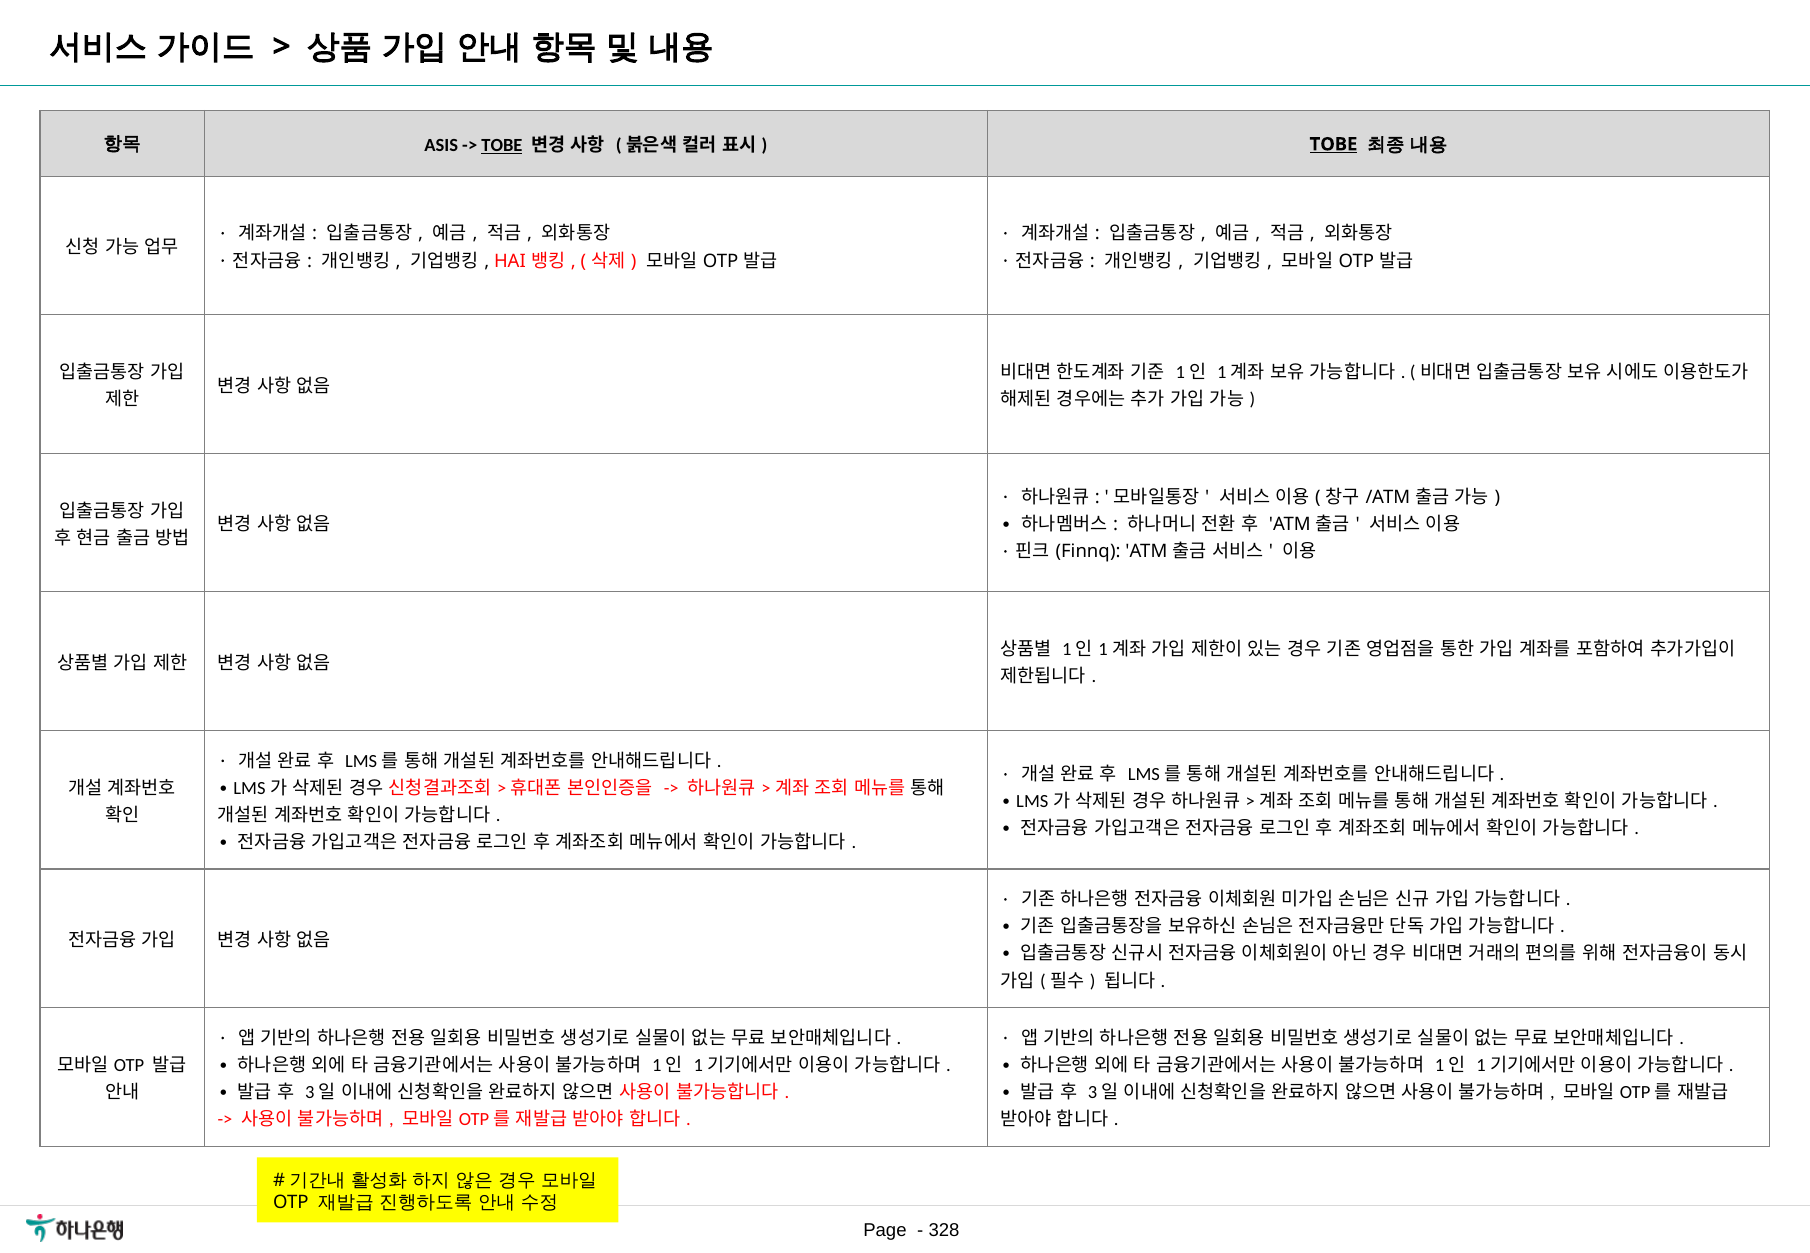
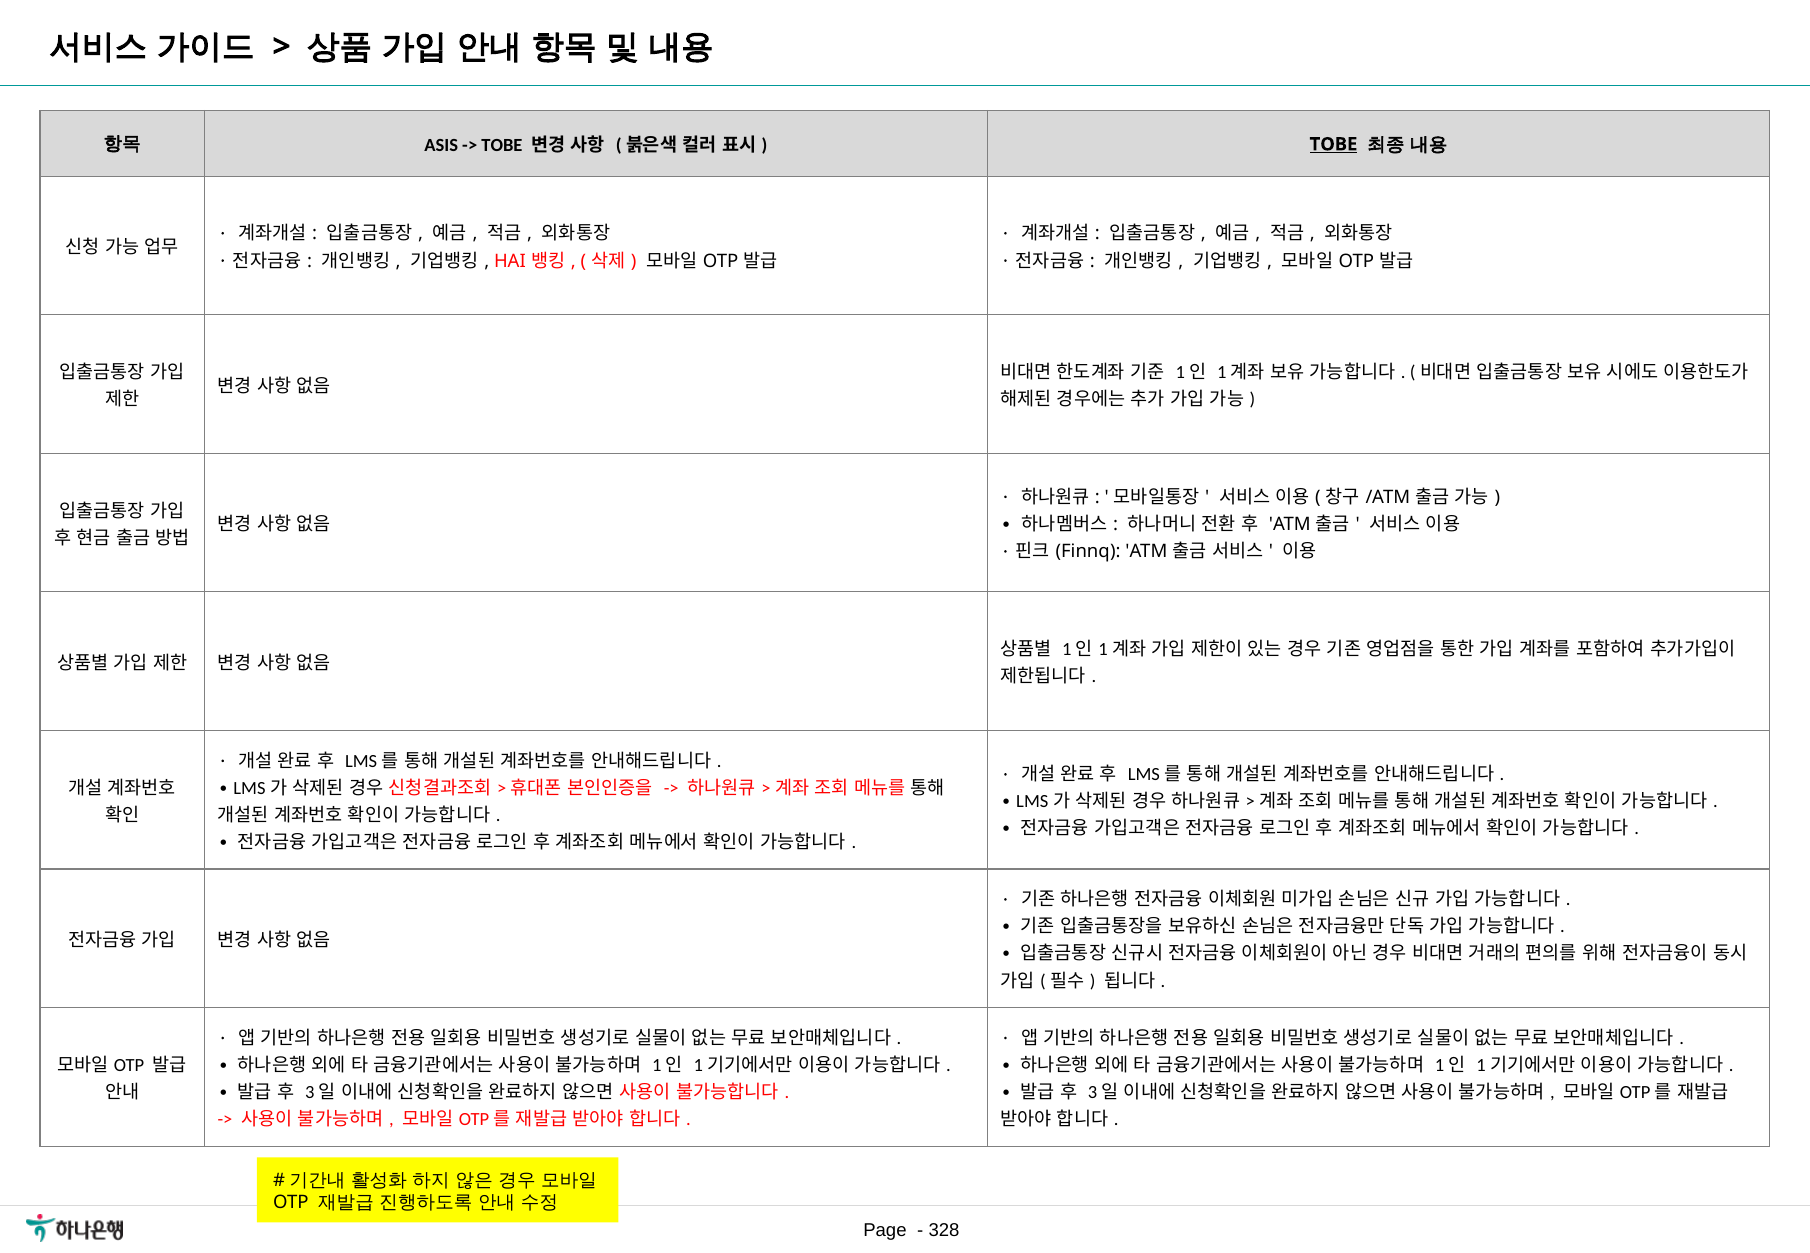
TOBE underline: present -> none (502, 145)
